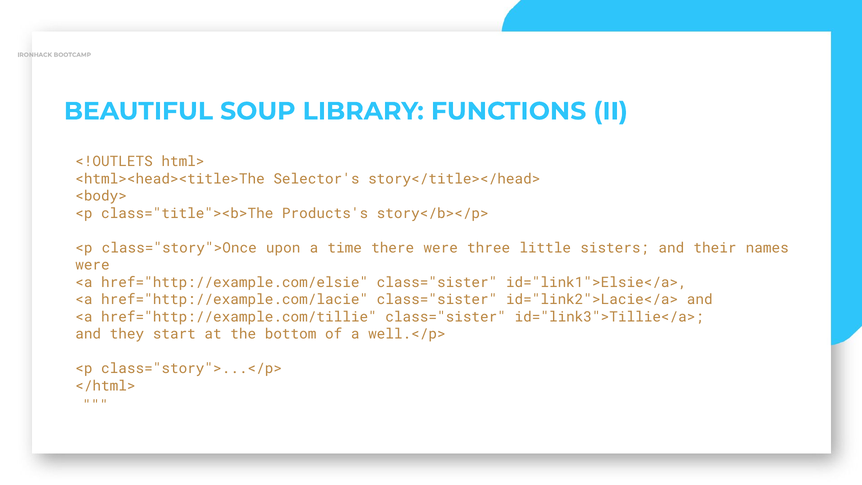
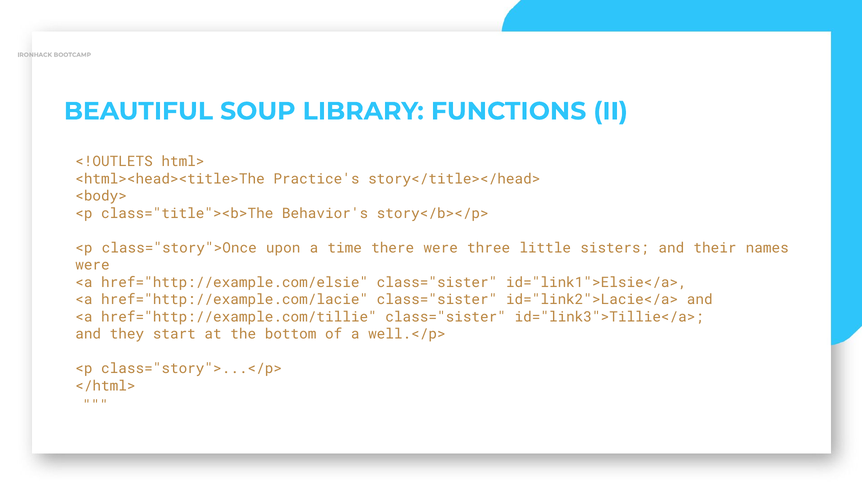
Selector's: Selector's -> Practice's (316, 179)
Products's: Products's -> Behavior's (325, 213)
